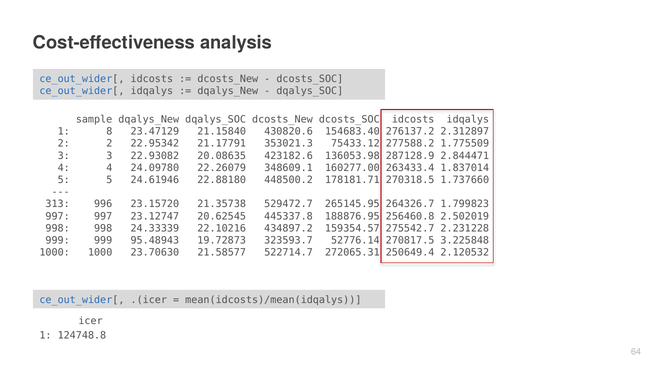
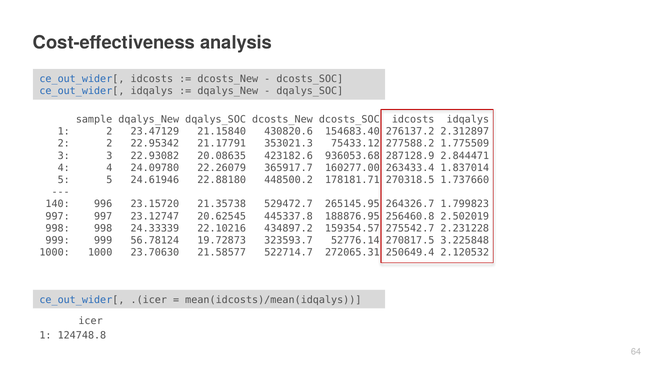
1 8: 8 -> 2 (109, 131)
136053.98: 136053.98 -> 936053.68 (352, 156)
348609.1: 348609.1 -> 365917.7 (289, 168)
313: 313 -> 140 (58, 204)
95.48943: 95.48943 -> 56.78124 (155, 240)
